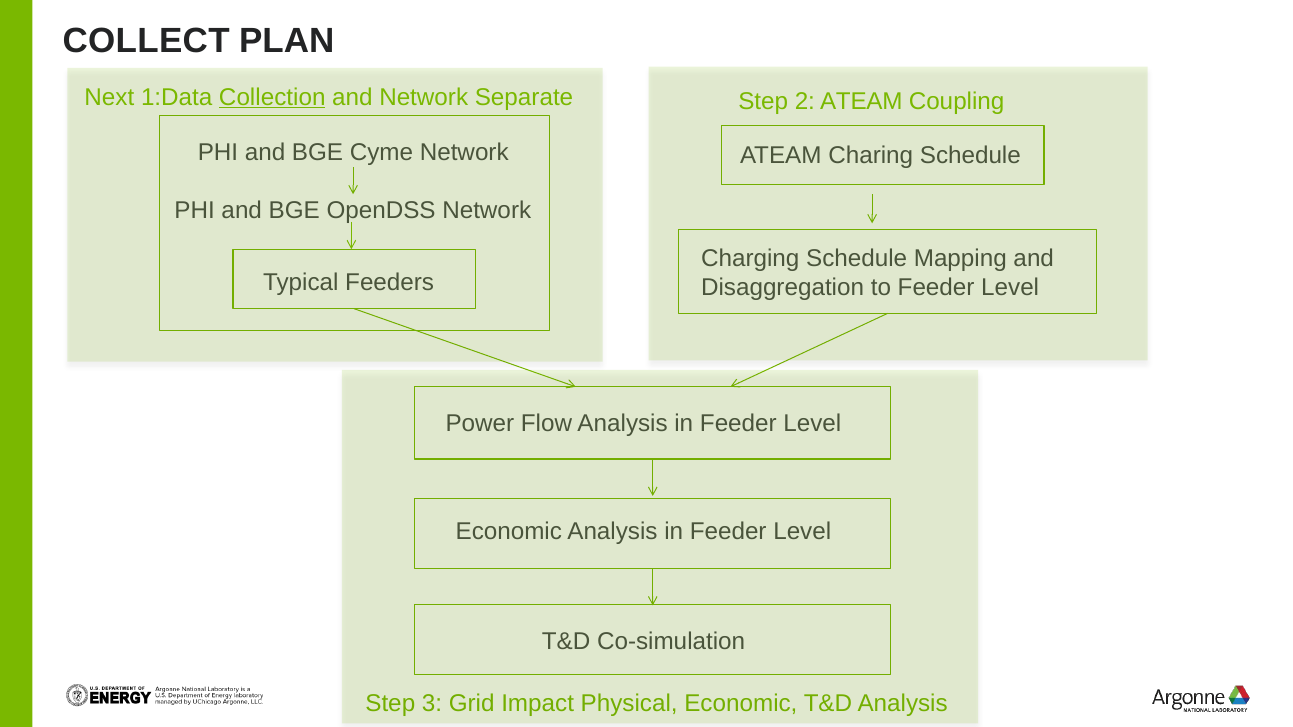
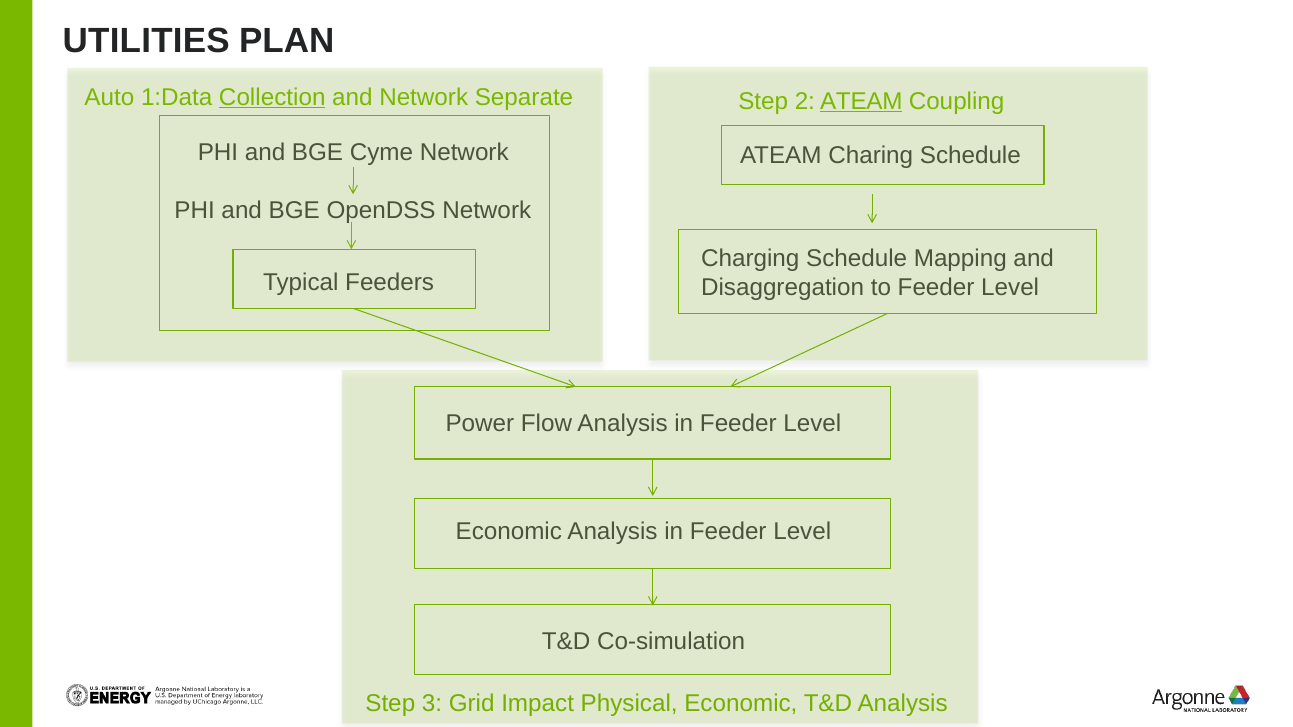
COLLECT: COLLECT -> UTILITIES (146, 41)
Next: Next -> Auto (109, 97)
ATEAM underline: none -> present (861, 101)
